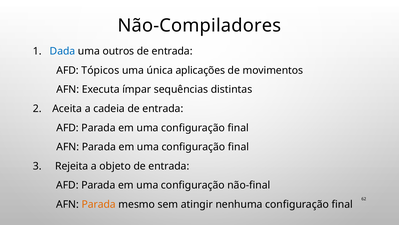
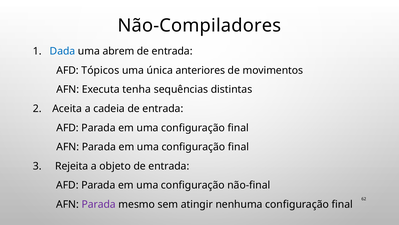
outros: outros -> abrem (118, 51)
aplicações: aplicações -> anteriores (200, 70)
ímpar: ímpar -> tenha (137, 89)
Parada colour: orange -> purple (99, 204)
